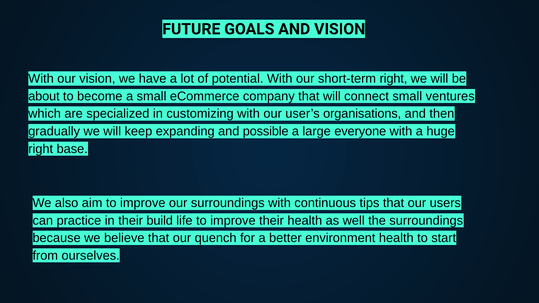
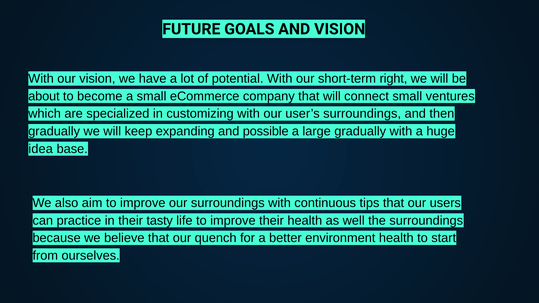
user’s organisations: organisations -> surroundings (362, 114)
large everyone: everyone -> gradually (360, 131)
right: right -> idea (41, 149)
build: build -> tasty (160, 221)
